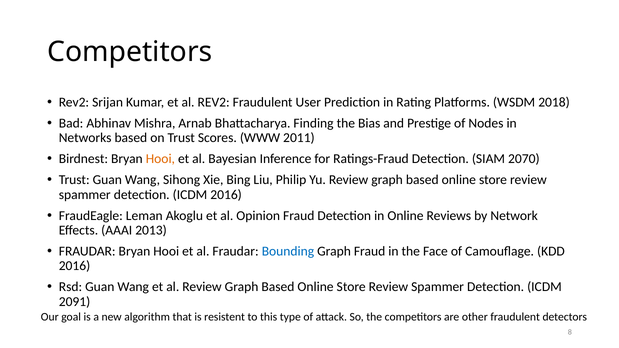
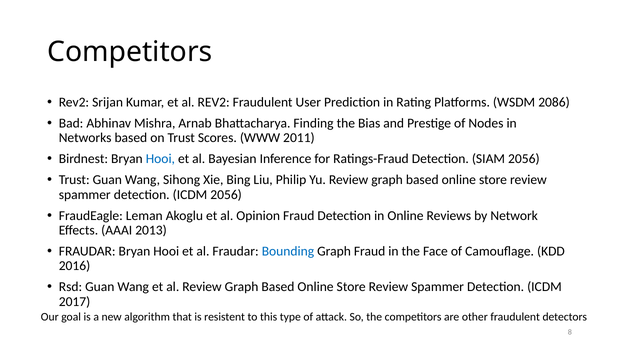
2018: 2018 -> 2086 (554, 102)
Hooi colour: orange -> blue (160, 159)
SIAM 2070: 2070 -> 2056 (524, 159)
ICDM 2016: 2016 -> 2056 (226, 195)
2091: 2091 -> 2017 (75, 302)
